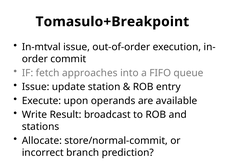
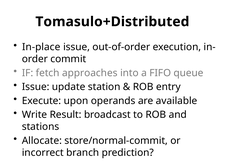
Tomasulo+Breakpoint: Tomasulo+Breakpoint -> Tomasulo+Distributed (112, 22)
In-mtval: In-mtval -> In-place (41, 47)
